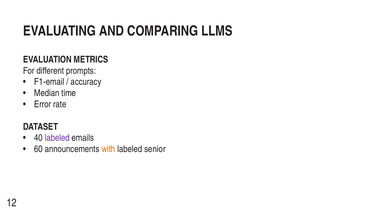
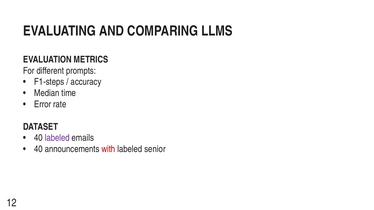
F1-email: F1-email -> F1-steps (49, 82)
60: 60 -> 40 (38, 149)
with colour: orange -> red (108, 149)
